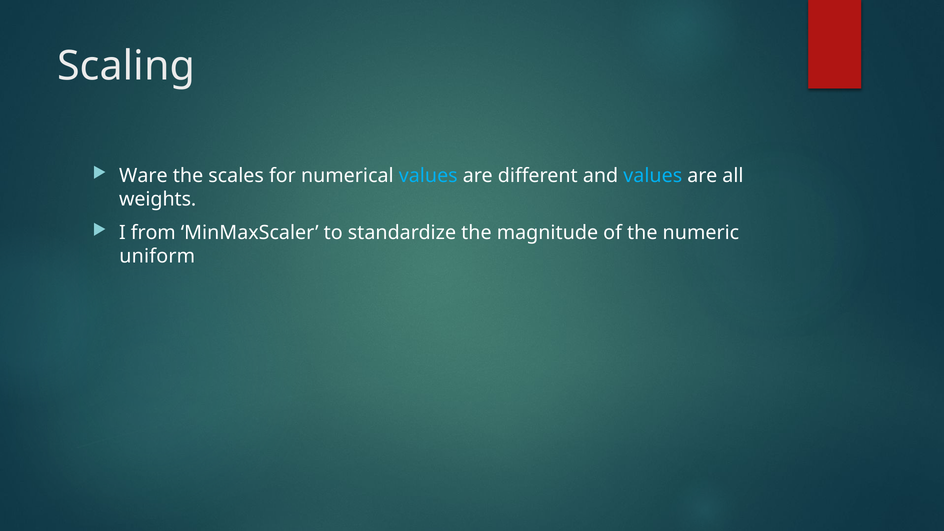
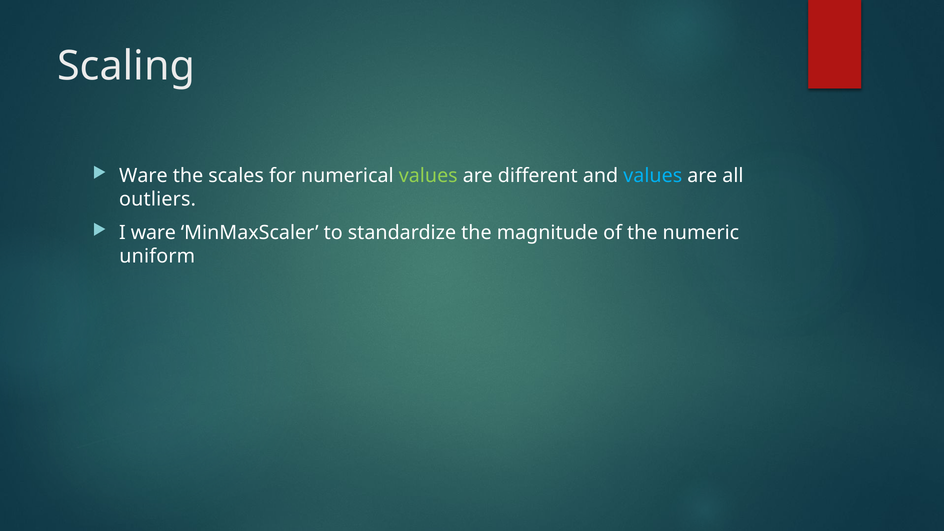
values colour: light blue -> light green (428, 176)
weights: weights -> outliers (158, 199)
I from: from -> ware (153, 233)
